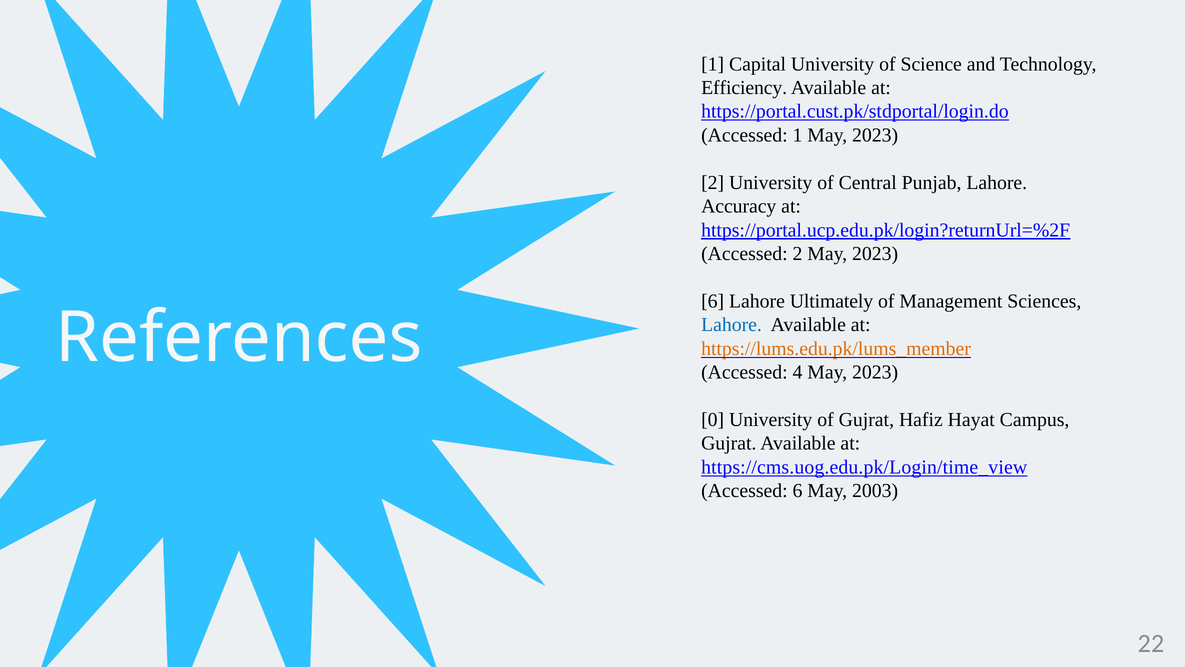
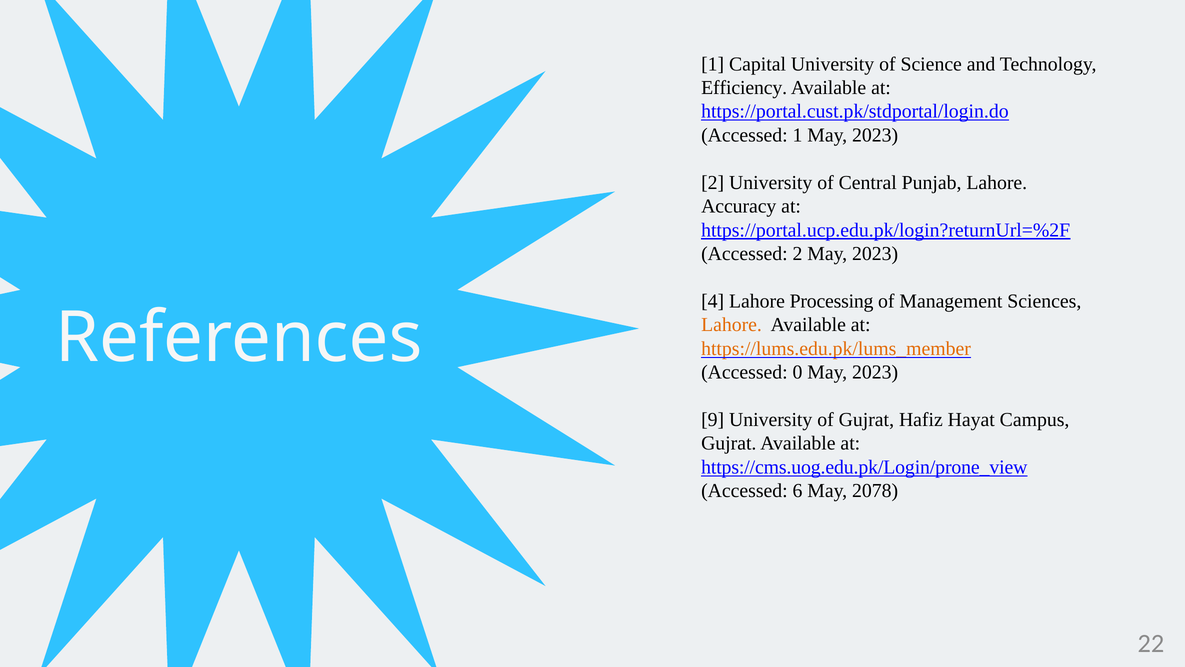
6: 6 -> 4 (713, 301)
Ultimately: Ultimately -> Processing (832, 301)
Lahore colour: blue -> orange (732, 325)
4: 4 -> 0 (798, 372)
0: 0 -> 9 (713, 419)
https://cms.uog.edu.pk/Login/time_view: https://cms.uog.edu.pk/Login/time_view -> https://cms.uog.edu.pk/Login/prone_view (864, 467)
2003: 2003 -> 2078 (875, 491)
